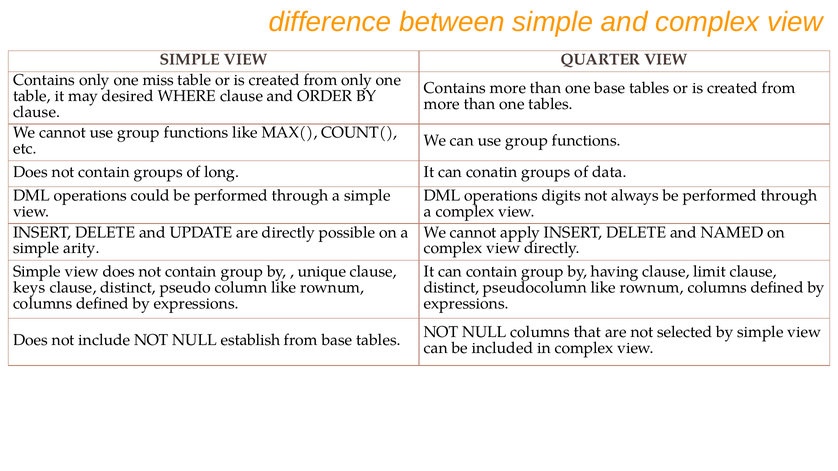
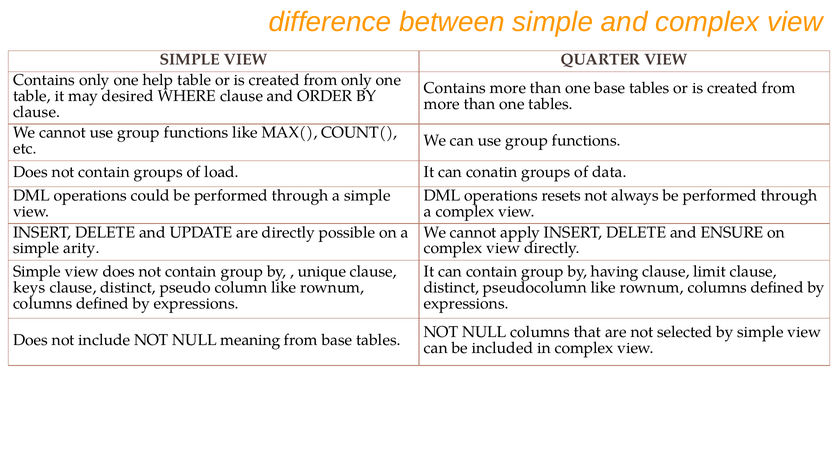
miss: miss -> help (158, 80)
long: long -> load (222, 172)
digits: digits -> resets (561, 196)
NAMED: NAMED -> ENSURE (732, 233)
establish: establish -> meaning (250, 340)
